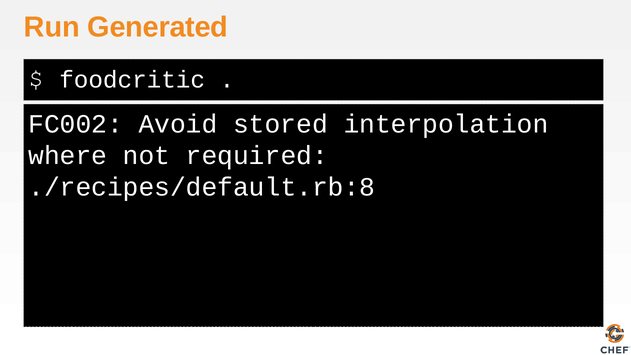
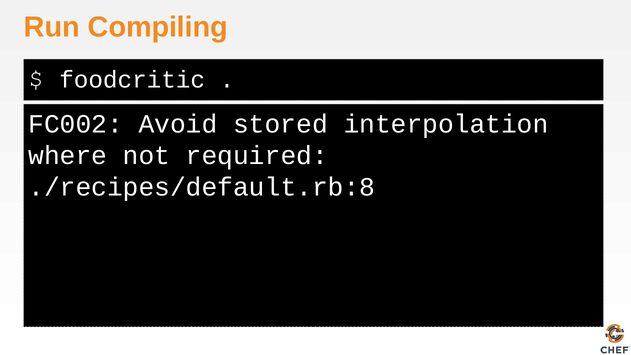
Generated: Generated -> Compiling (158, 27)
